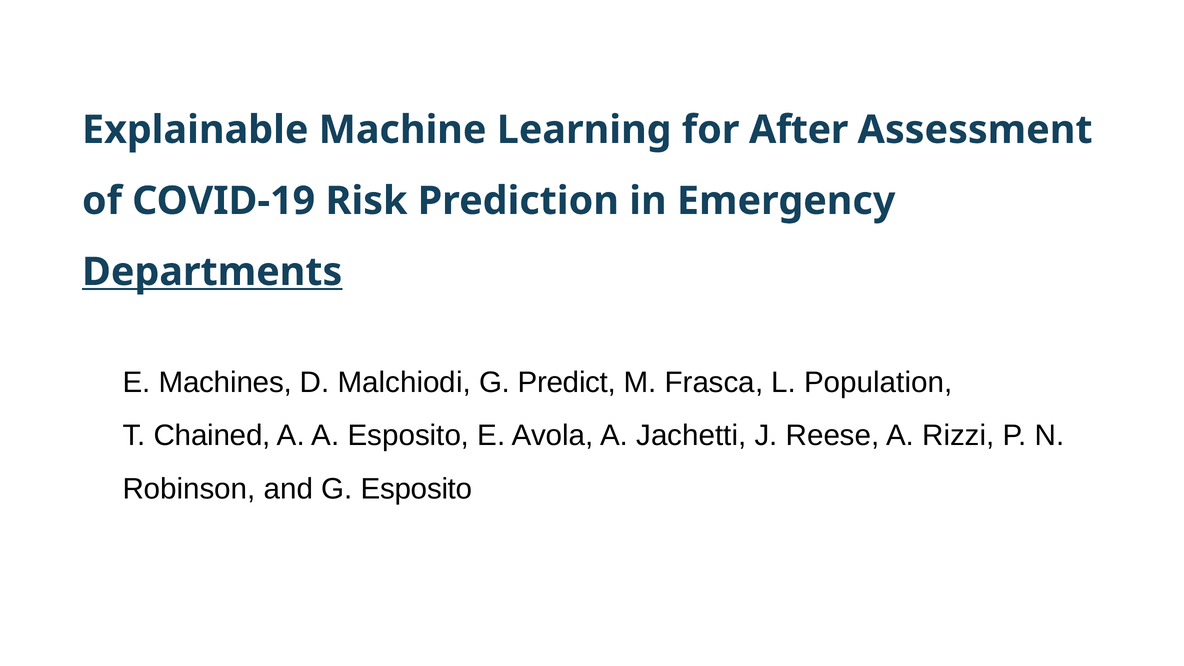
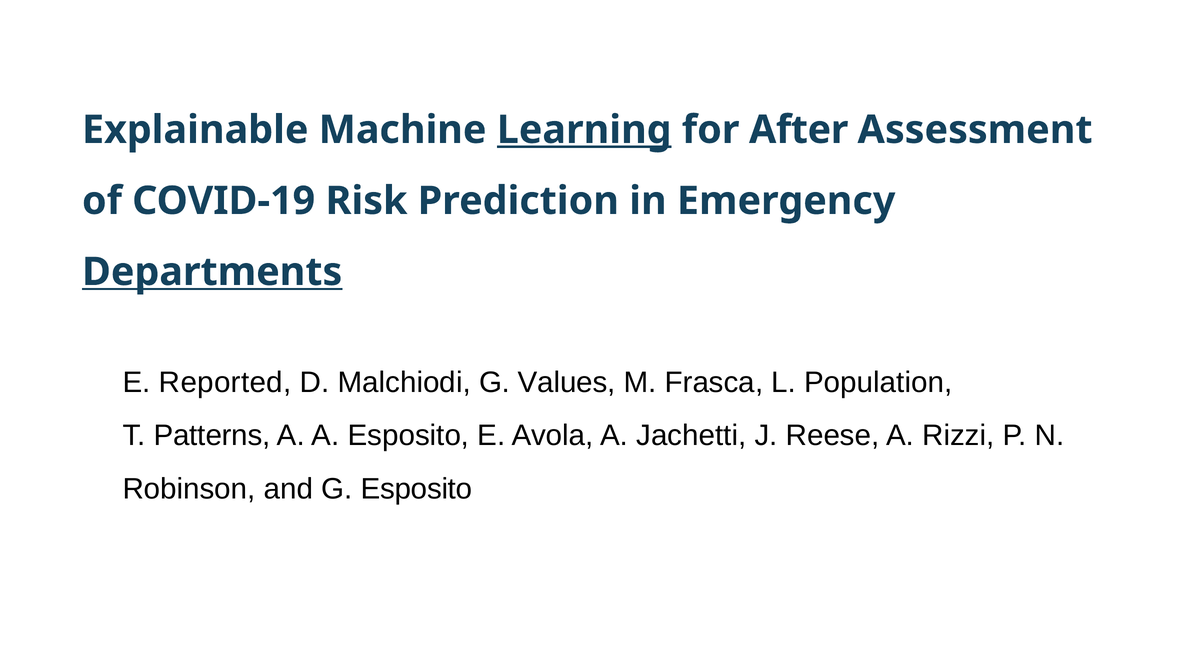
Learning underline: none -> present (584, 130)
Machines: Machines -> Reported (225, 382)
Predict: Predict -> Values (567, 382)
Chained: Chained -> Patterns (212, 436)
